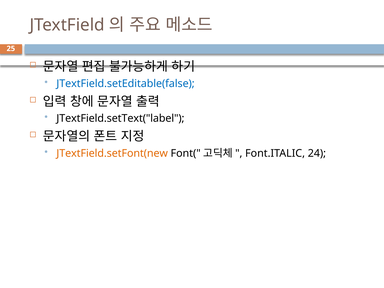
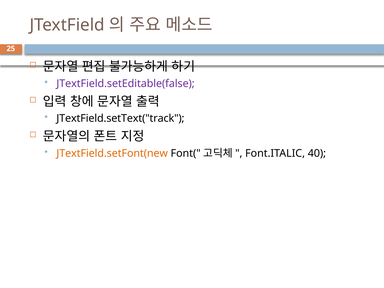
JTextField.setEditable(false colour: blue -> purple (126, 84)
JTextField.setText("label: JTextField.setText("label -> JTextField.setText("track (120, 118)
24: 24 -> 40 (317, 153)
